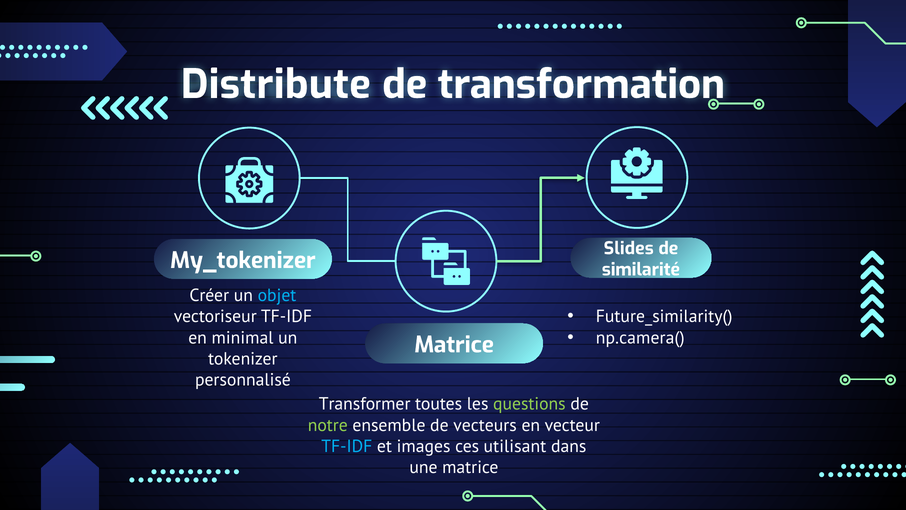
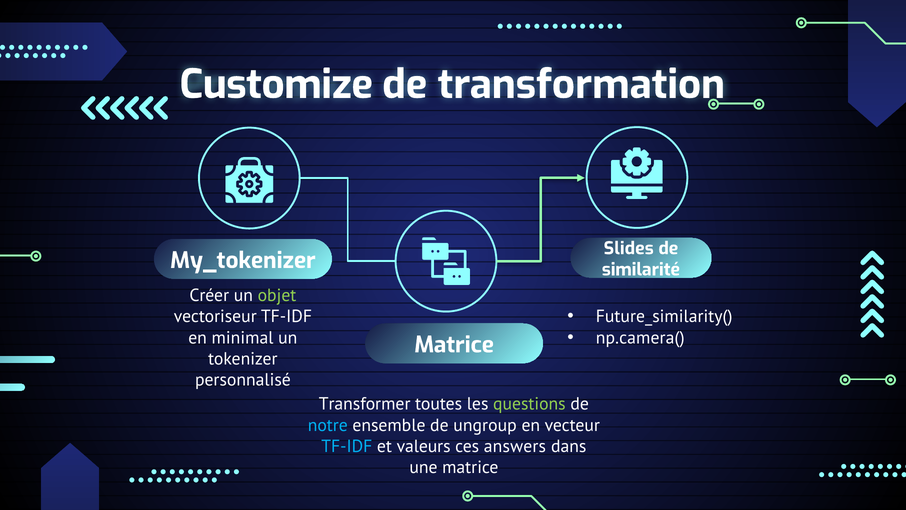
Distribute: Distribute -> Customize (276, 85)
objet colour: light blue -> light green (277, 295)
notre colour: light green -> light blue (328, 425)
vecteurs: vecteurs -> ungroup (485, 425)
images: images -> valeurs (424, 446)
utilisant: utilisant -> answers (515, 446)
